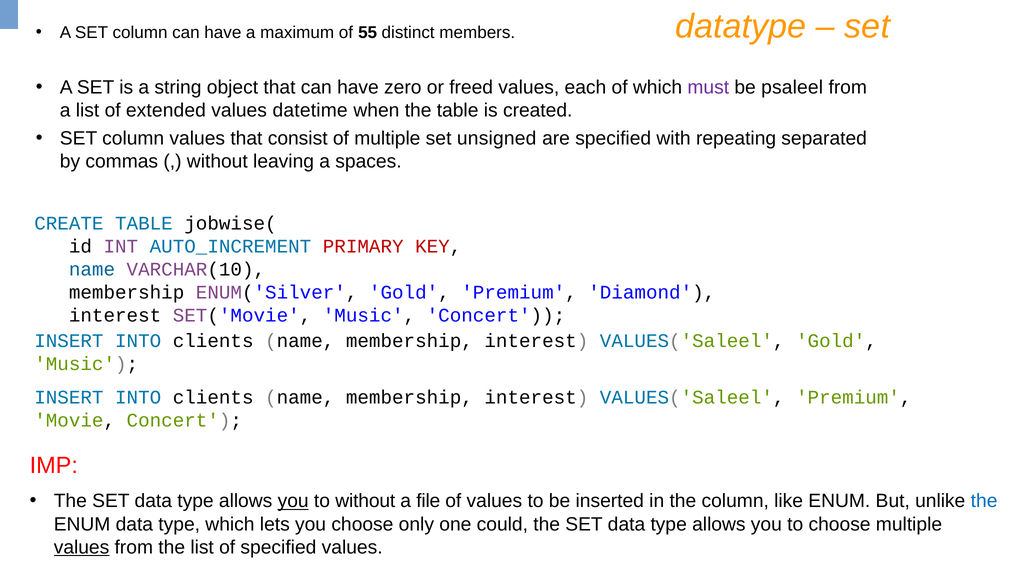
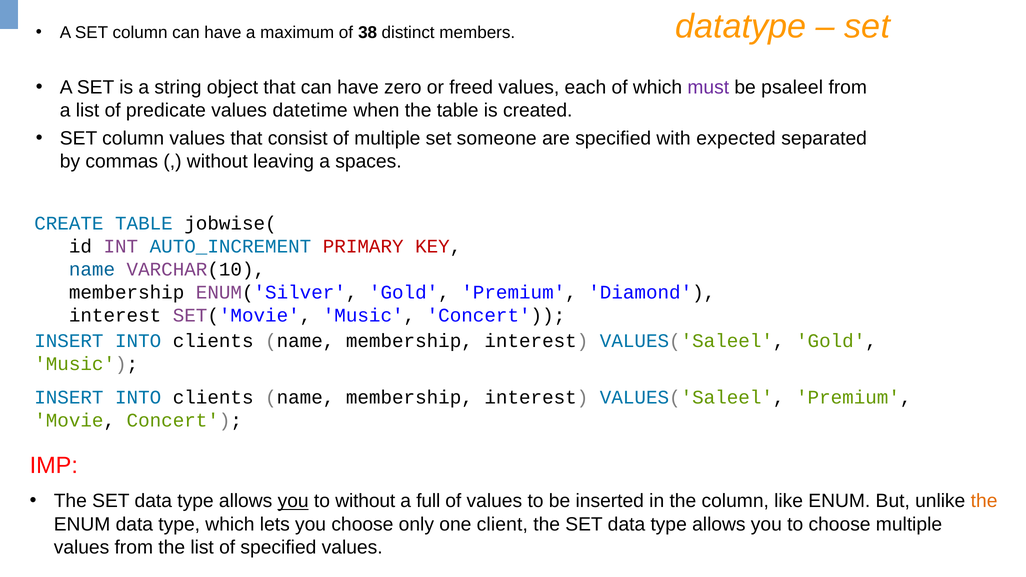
55: 55 -> 38 (368, 32)
extended: extended -> predicate (166, 110)
unsigned: unsigned -> someone (497, 138)
repeating: repeating -> expected (736, 138)
file: file -> full (428, 501)
the colour: blue -> orange (984, 501)
could: could -> client (502, 524)
values underline: present -> none (82, 547)
